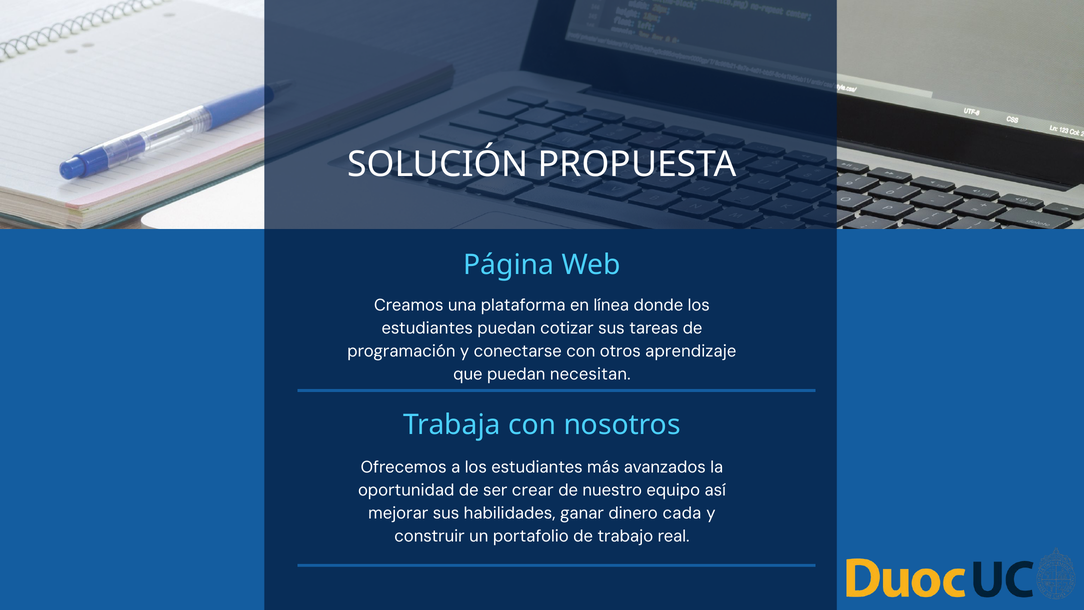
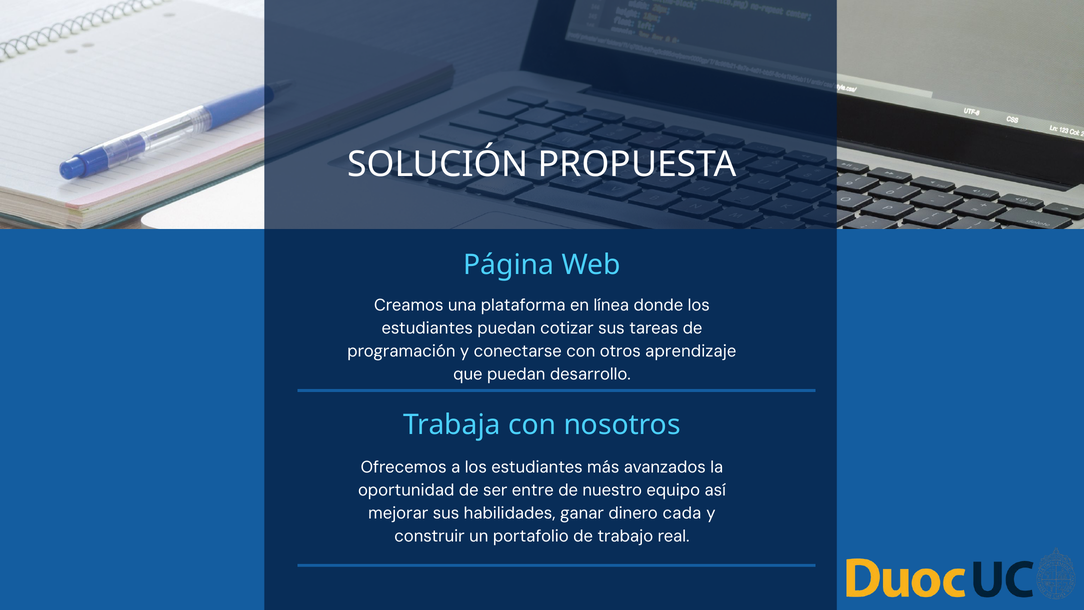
necesitan: necesitan -> desarrollo (590, 374)
crear: crear -> entre (533, 490)
